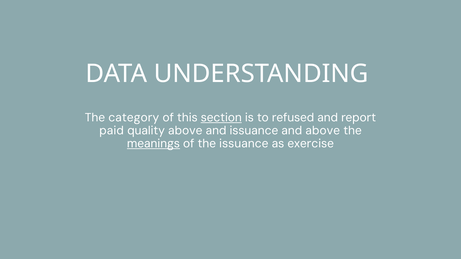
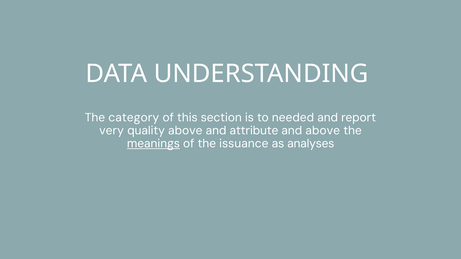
section underline: present -> none (221, 118)
refused: refused -> needed (293, 118)
paid: paid -> very (112, 131)
and issuance: issuance -> attribute (254, 131)
exercise: exercise -> analyses (311, 144)
